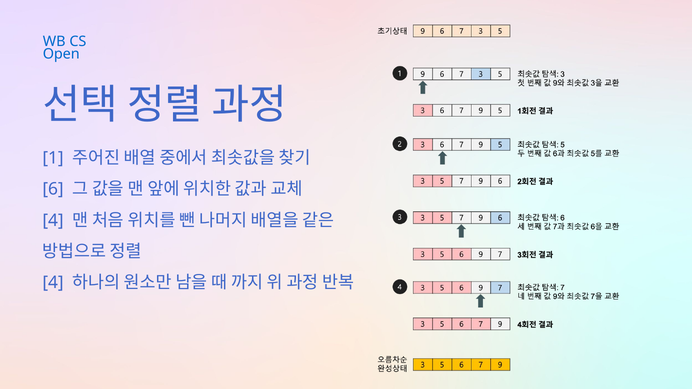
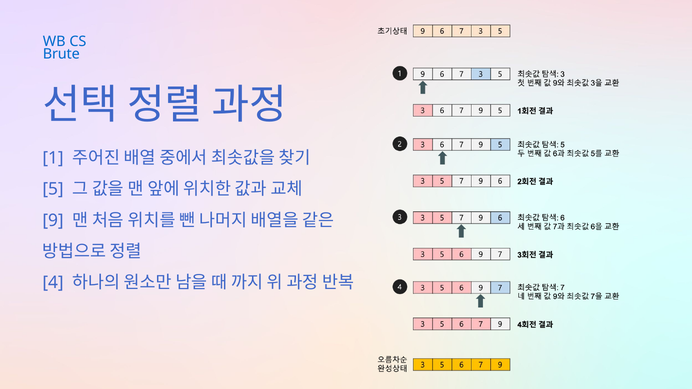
Open: Open -> Brute (61, 54)
6: 6 -> 5 (53, 189)
4: 4 -> 9 (53, 220)
